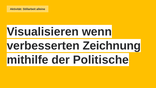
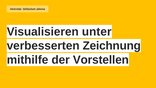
wenn: wenn -> unter (97, 32)
Politische: Politische -> Vorstellen (101, 60)
